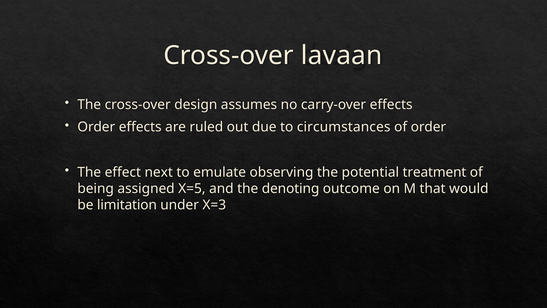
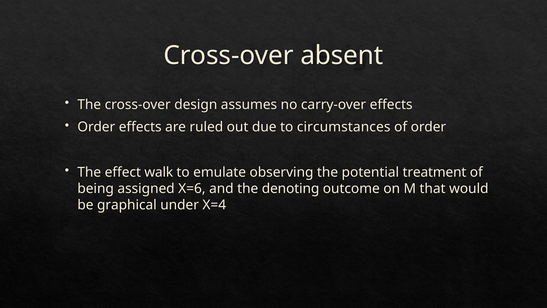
lavaan: lavaan -> absent (342, 55)
next: next -> walk (159, 172)
X=5: X=5 -> X=6 (192, 188)
limitation: limitation -> graphical (127, 205)
X=3: X=3 -> X=4 (214, 205)
